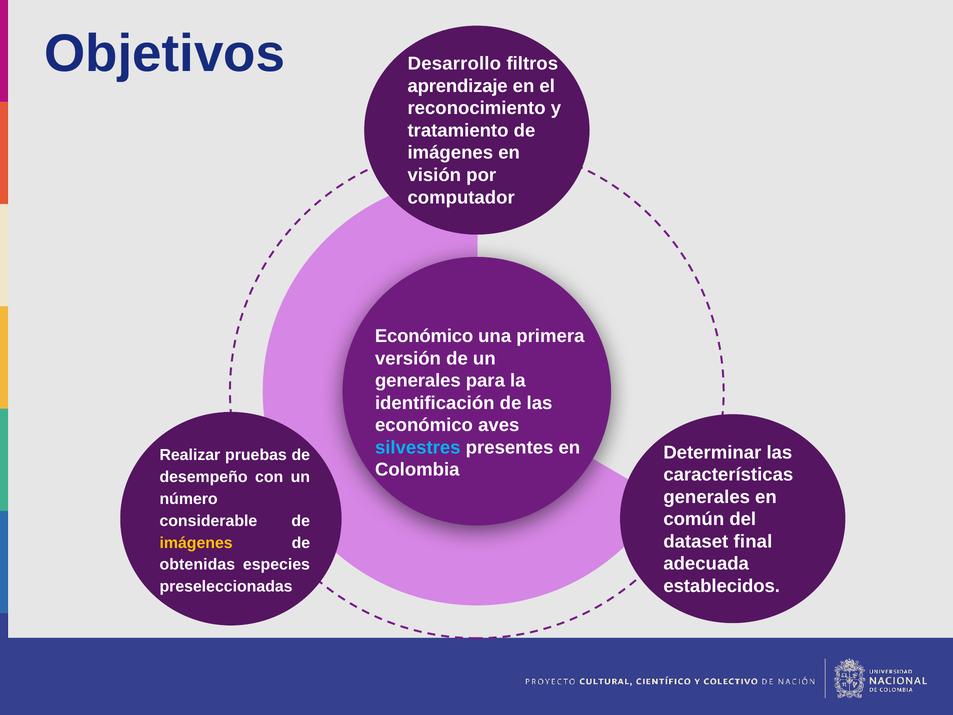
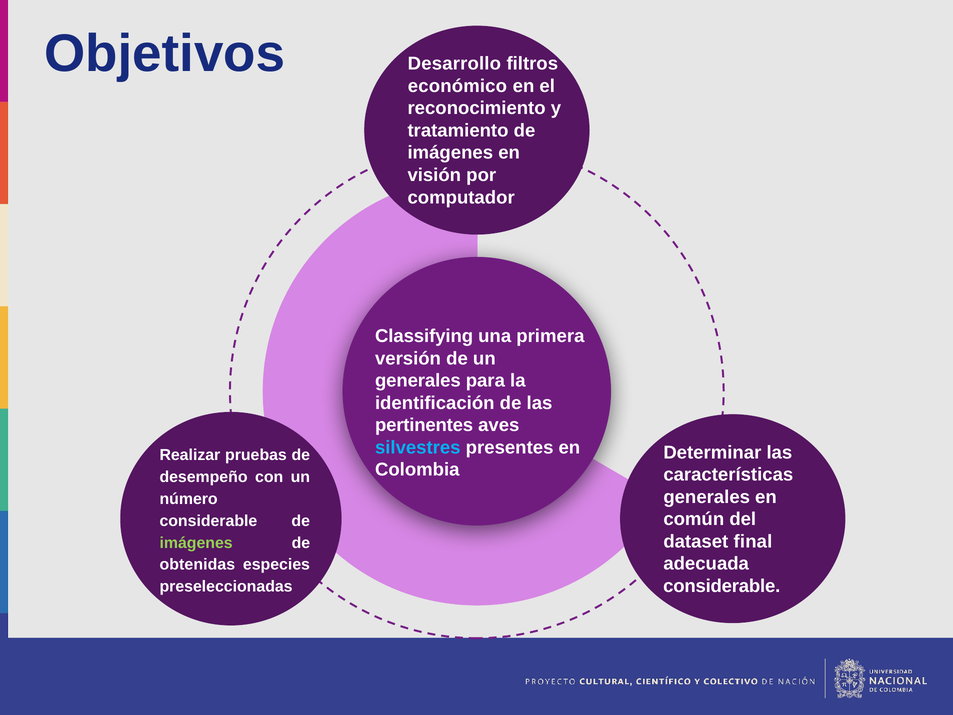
aprendizaje: aprendizaje -> económico (457, 86)
Económico: Económico -> Classifying (424, 336)
económico: económico -> pertinentes (424, 425)
imágenes colour: yellow -> light green (196, 543)
establecidos: establecidos -> considerable (722, 586)
